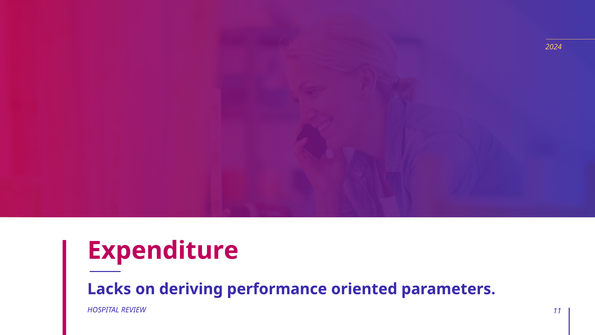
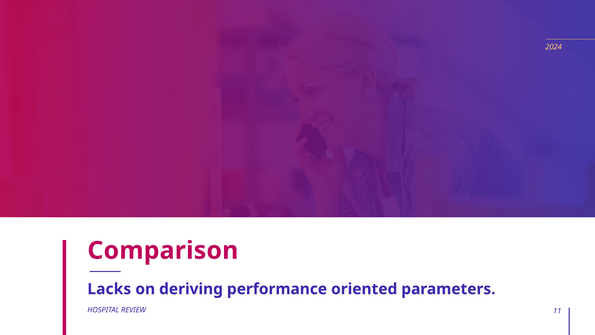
Expenditure: Expenditure -> Comparison (163, 250)
